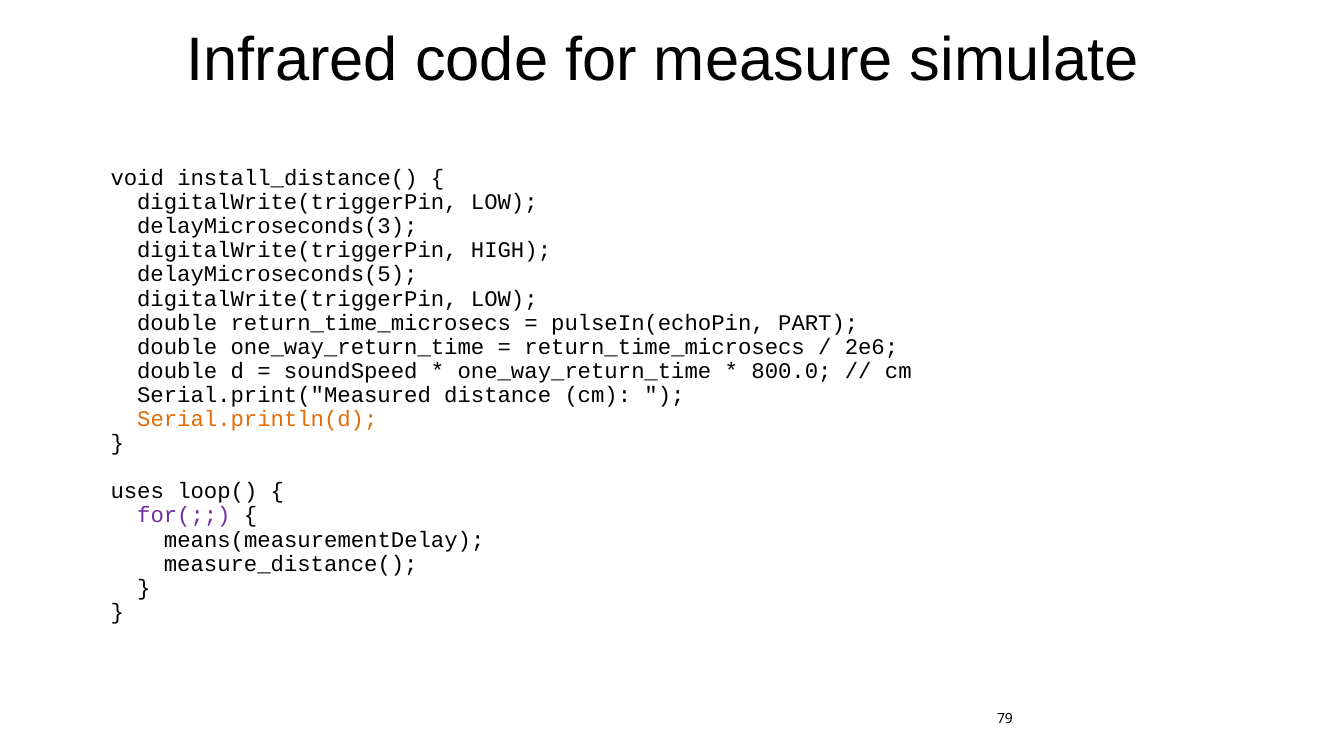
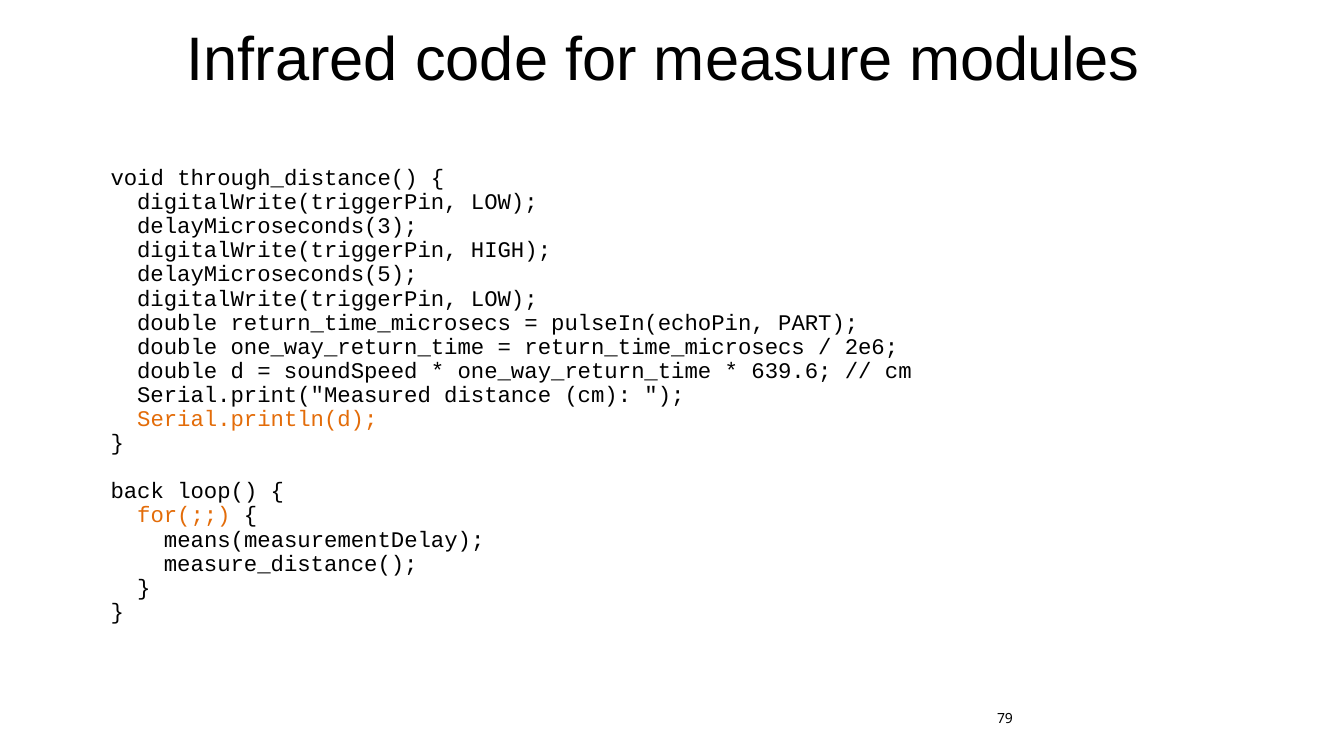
simulate: simulate -> modules (1024, 60)
install_distance(: install_distance( -> through_distance( (297, 178)
800.0: 800.0 -> 639.6 (791, 371)
uses: uses -> back (137, 491)
for( colour: purple -> orange (184, 515)
